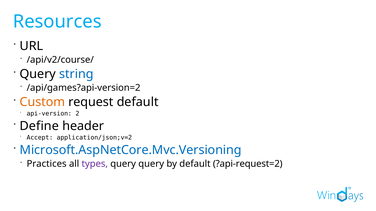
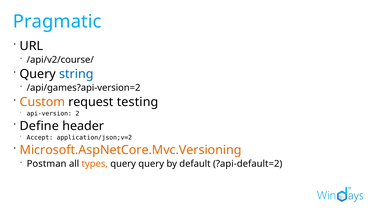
Resources: Resources -> Pragmatic (57, 22)
request default: default -> testing (138, 102)
Microsoft.AspNetCore.Mvc.Versioning colour: blue -> orange (131, 150)
Practices: Practices -> Postman (47, 164)
types colour: purple -> orange (95, 164)
?api-request=2: ?api-request=2 -> ?api-default=2 (248, 164)
